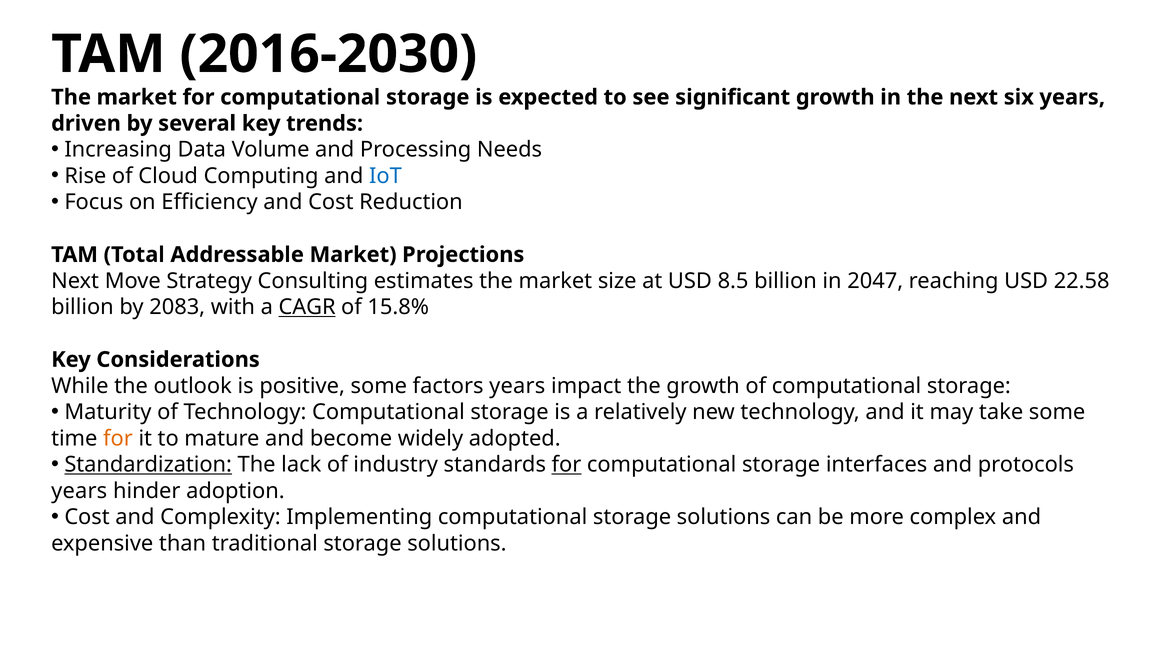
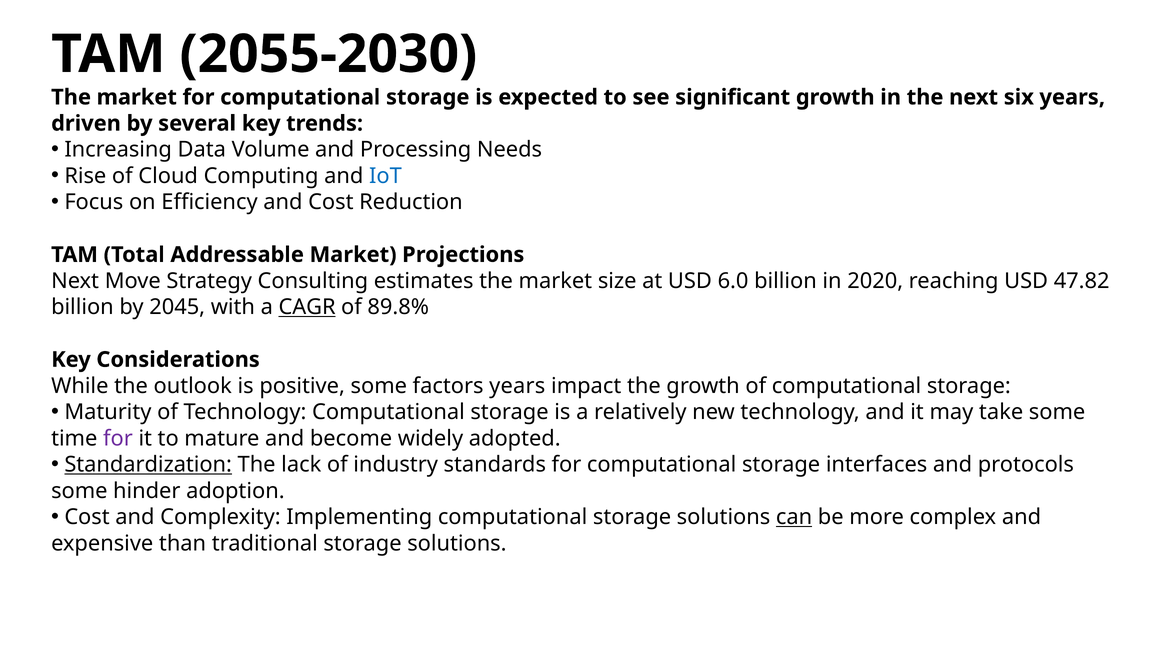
2016-2030: 2016-2030 -> 2055-2030 (328, 54)
8.5: 8.5 -> 6.0 (733, 281)
2047: 2047 -> 2020 (875, 281)
22.58: 22.58 -> 47.82 (1082, 281)
2083: 2083 -> 2045 (177, 307)
15.8%: 15.8% -> 89.8% (398, 307)
for colour: orange -> purple (118, 438)
for underline: present -> none (566, 464)
years: years -> some (79, 491)
can underline: none -> present (794, 517)
